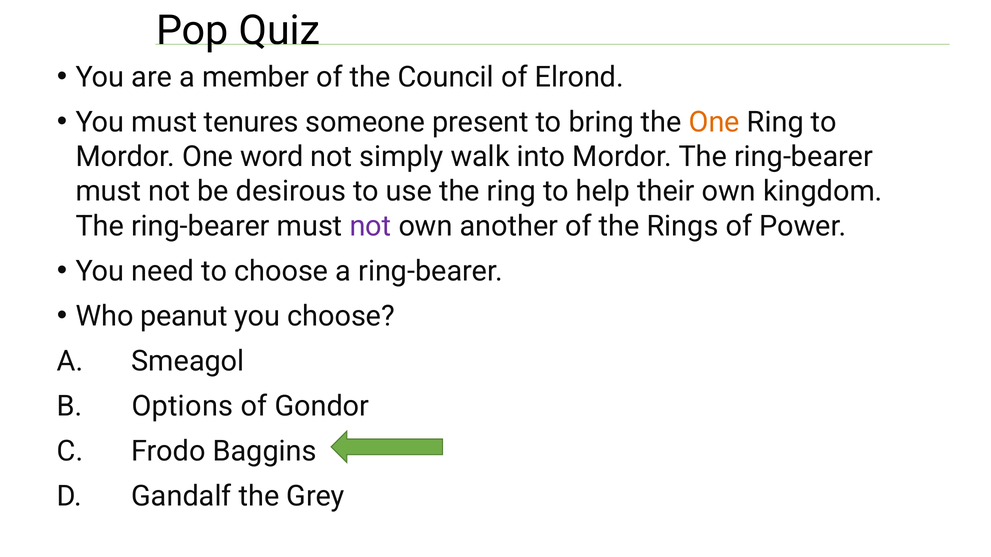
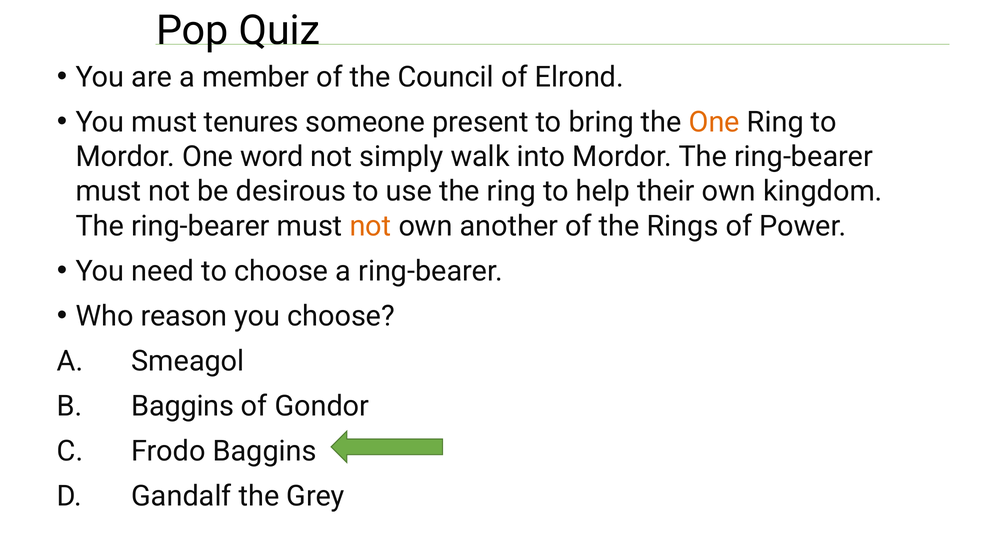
not colour: purple -> orange (370, 226)
peanut: peanut -> reason (184, 316)
B Options: Options -> Baggins (183, 406)
